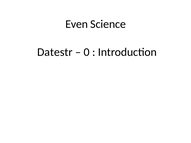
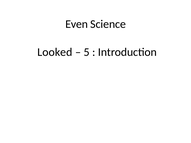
Datestr: Datestr -> Looked (55, 52)
0: 0 -> 5 (87, 52)
